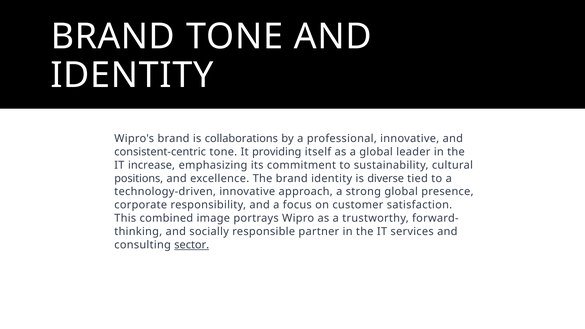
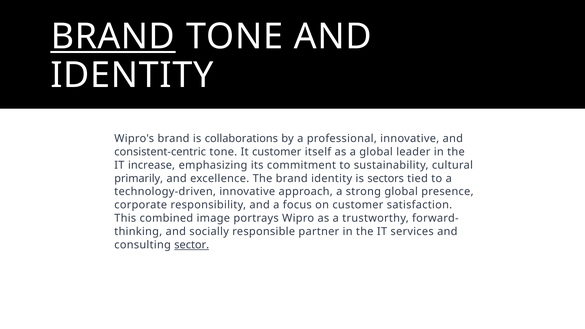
BRAND underline: none -> present (113, 37)
It providing: providing -> customer (277, 152)
positions: positions -> primarily (139, 178)
diverse: diverse -> sectors (386, 178)
